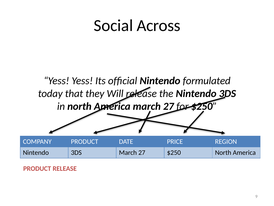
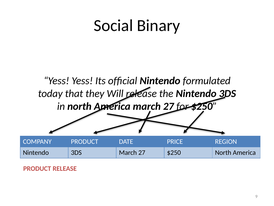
Across: Across -> Binary (158, 26)
